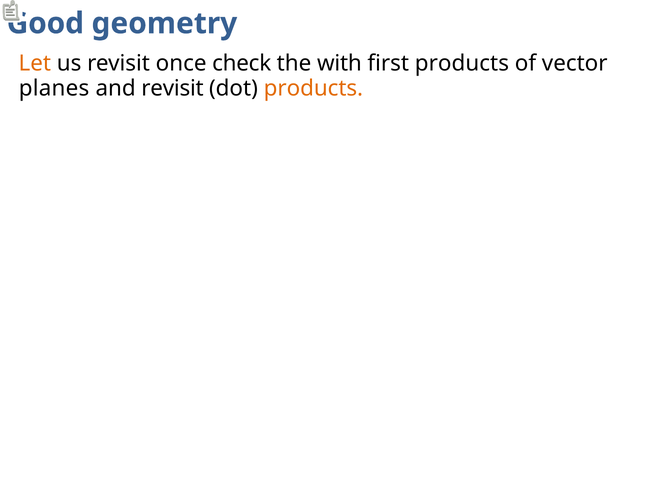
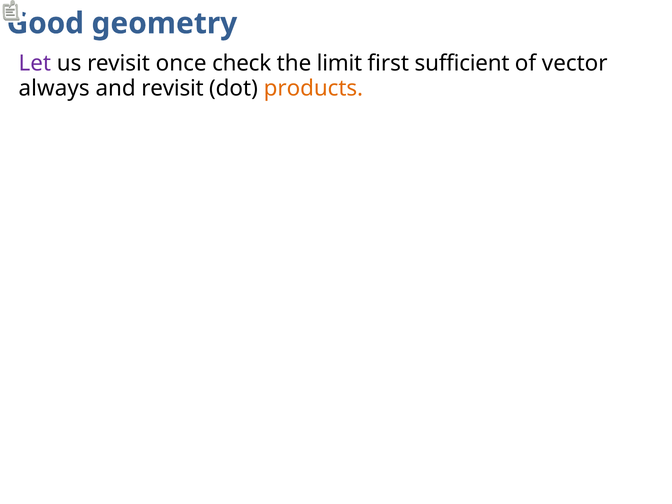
Let colour: orange -> purple (35, 63)
with: with -> limit (339, 63)
first products: products -> sufficient (462, 63)
planes: planes -> always (54, 88)
